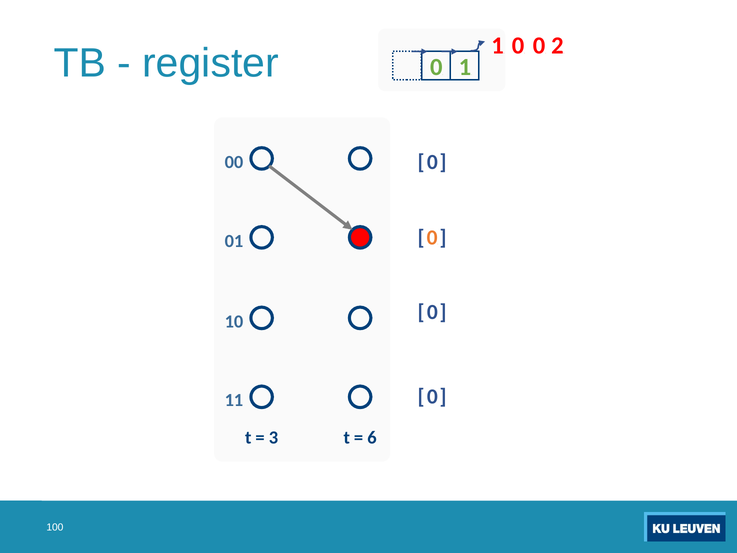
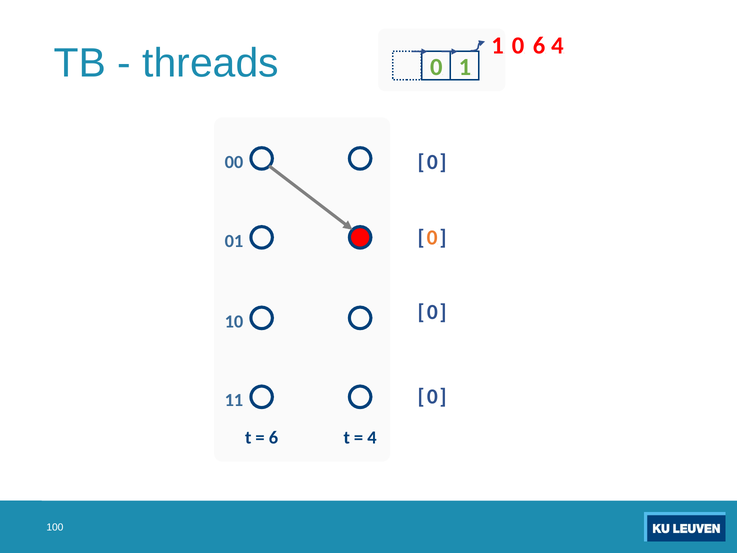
0: 0 -> 6 (539, 46)
2: 2 -> 4 (557, 46)
register: register -> threads (211, 63)
3: 3 -> 6 (273, 437)
6: 6 -> 4 (372, 437)
